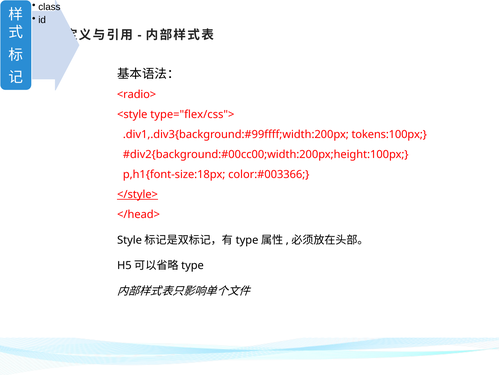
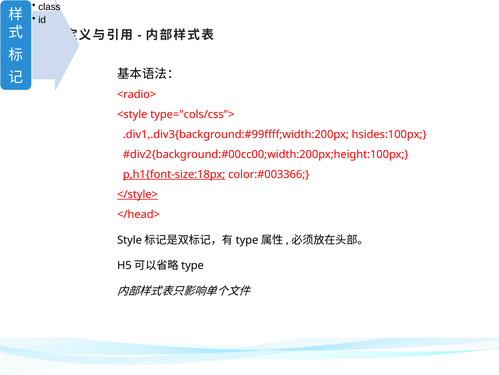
type="flex/css">: type="flex/css"> -> type="cols/css"> (192, 114)
tokens:100px: tokens:100px -> hsides:100px (389, 134)
p,h1{font-size:18px underline: none -> present (174, 174)
